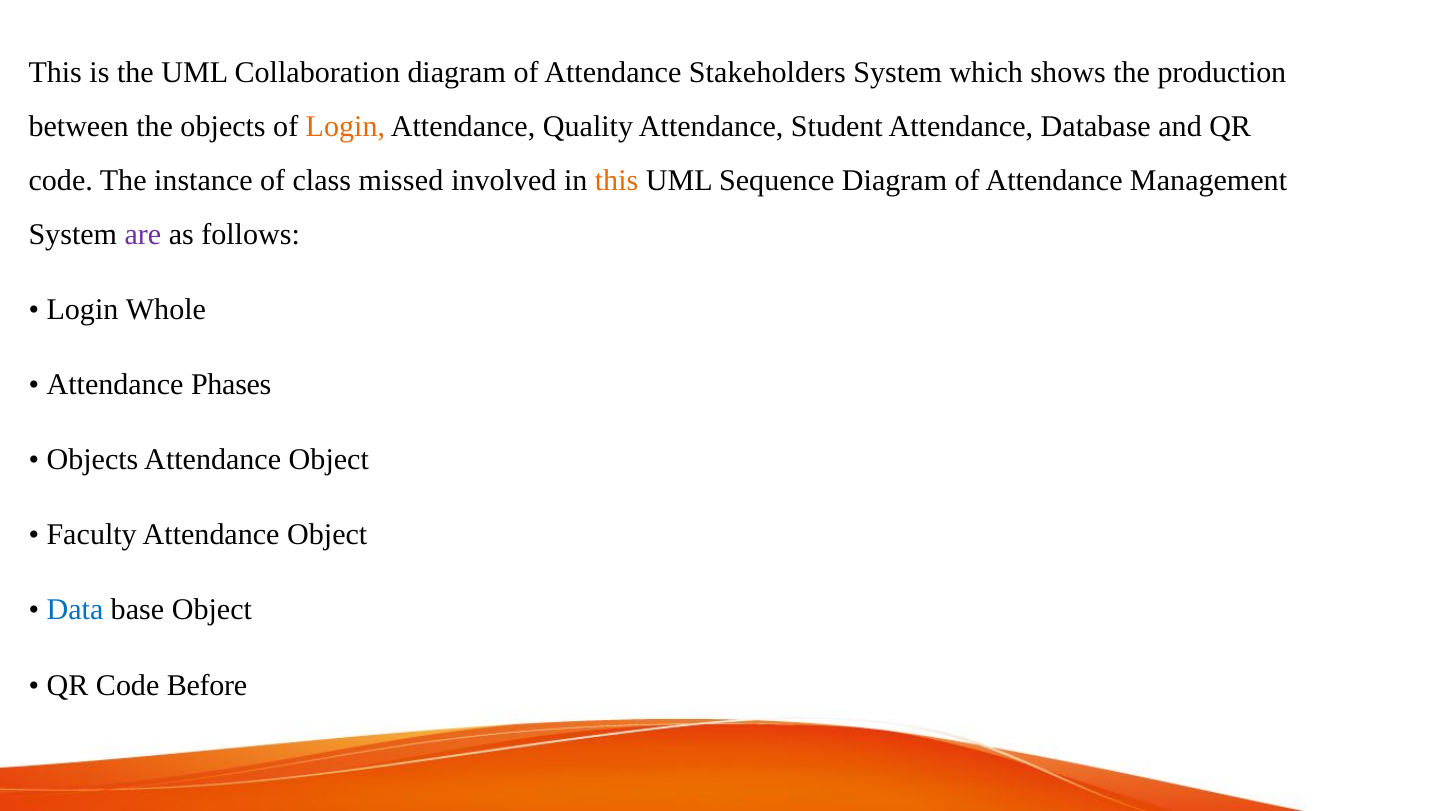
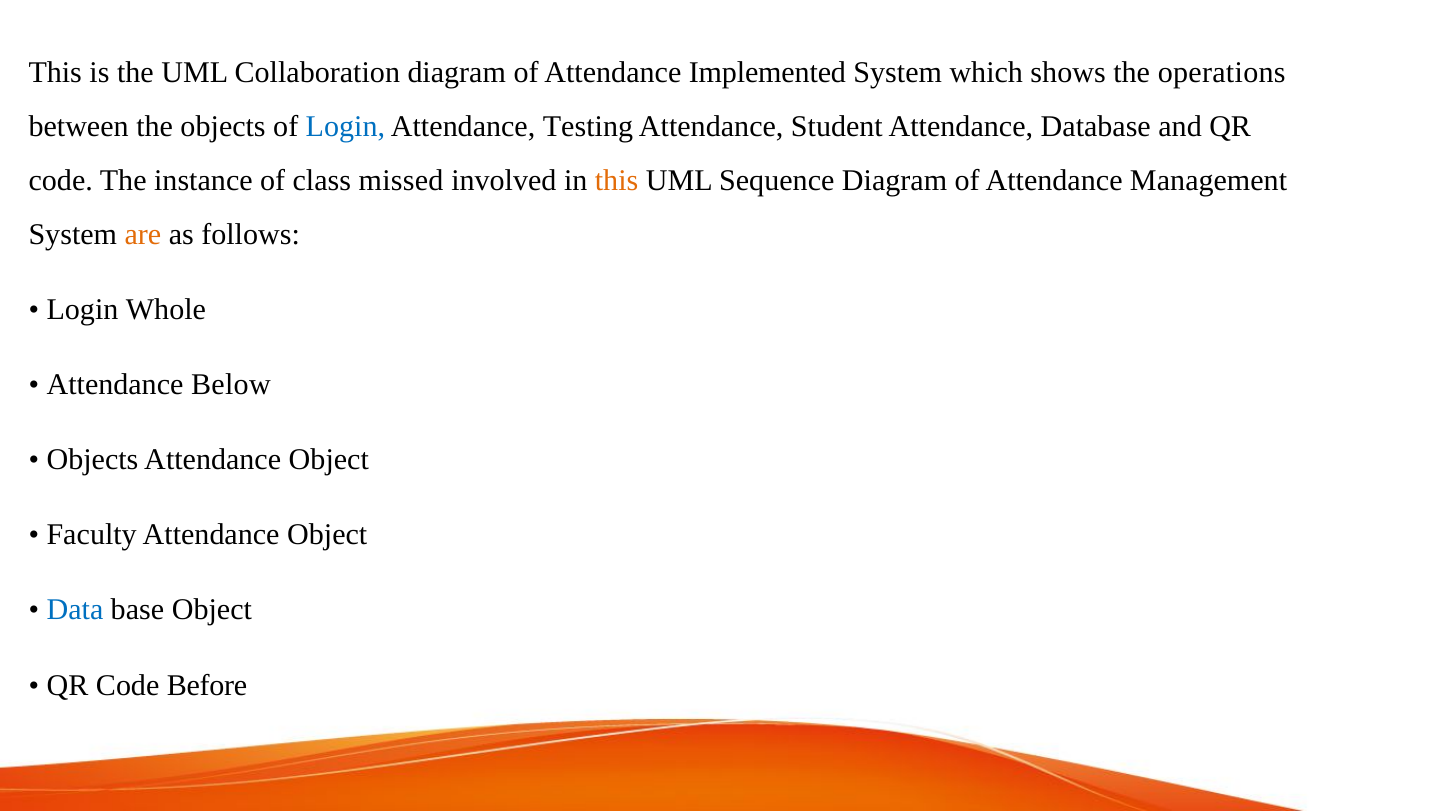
Stakeholders: Stakeholders -> Implemented (767, 72)
production: production -> operations (1222, 72)
Login colour: orange -> blue (345, 126)
Quality: Quality -> Testing (588, 126)
are colour: purple -> orange (143, 235)
Phases: Phases -> Below (231, 385)
